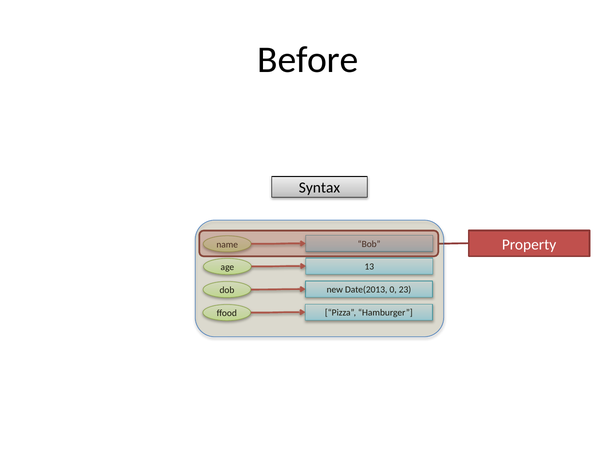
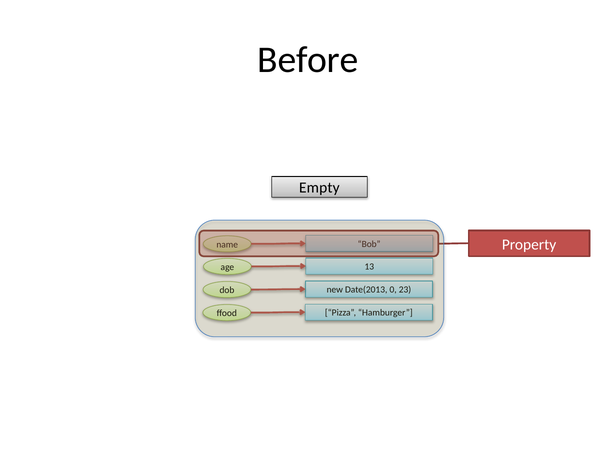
Syntax: Syntax -> Empty (319, 188)
